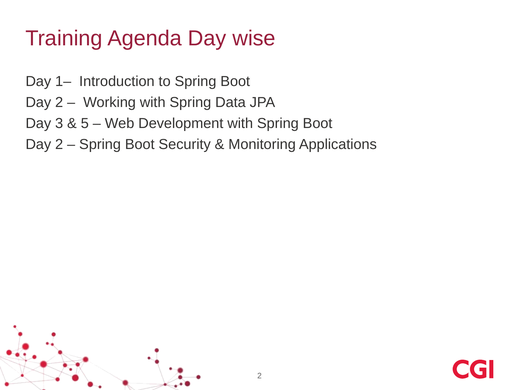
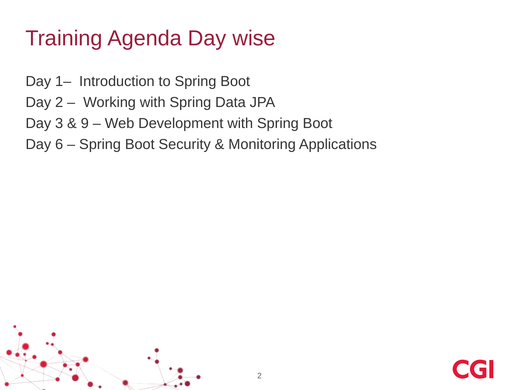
5: 5 -> 9 (85, 123)
2: 2 -> 6 (59, 144)
